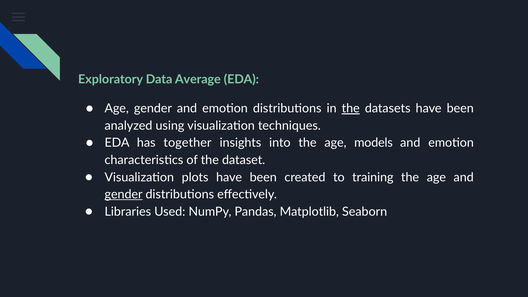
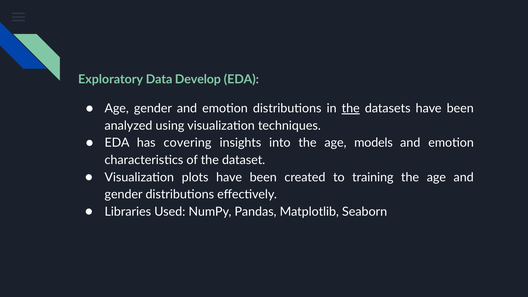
Average: Average -> Develop (198, 80)
together: together -> covering (188, 143)
gender underline: present -> none (124, 194)
